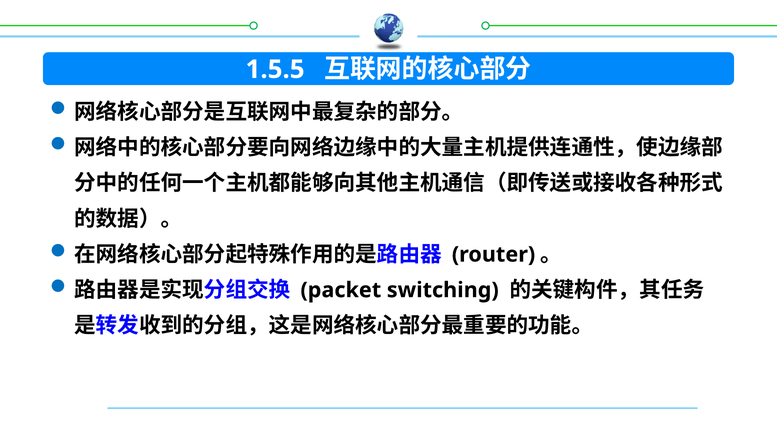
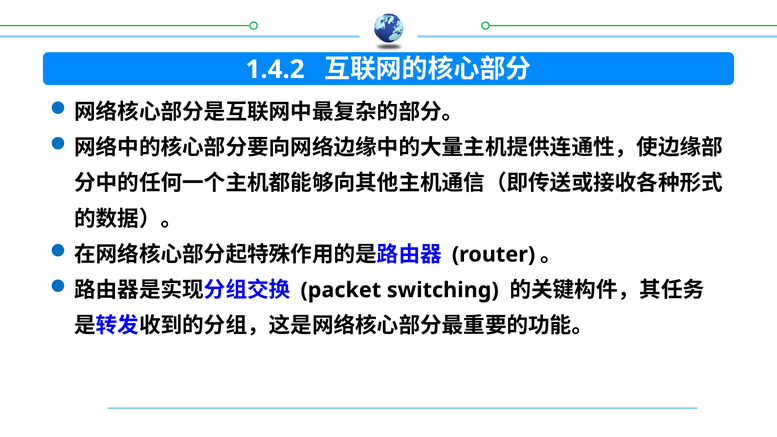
1.5.5: 1.5.5 -> 1.4.2 (275, 69)
